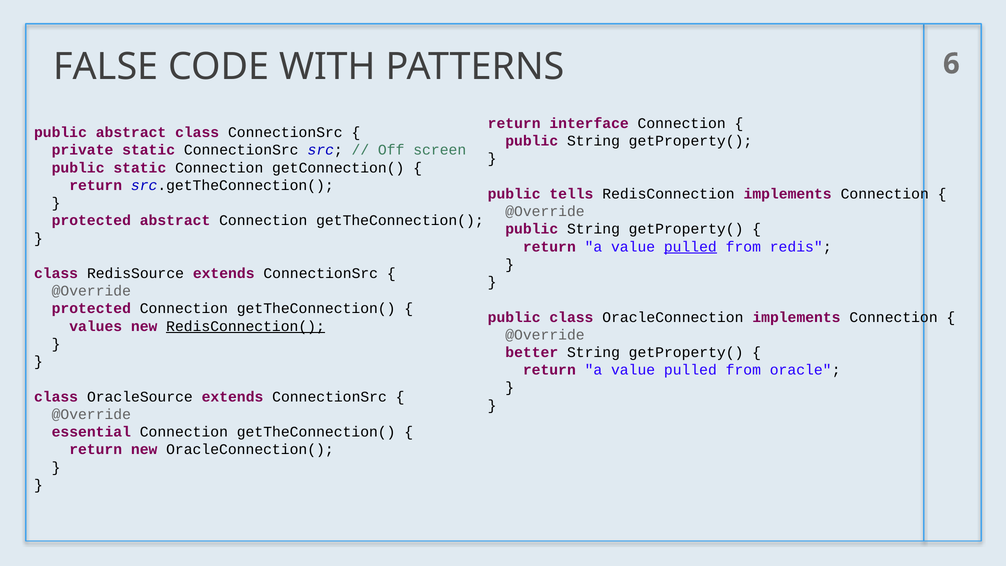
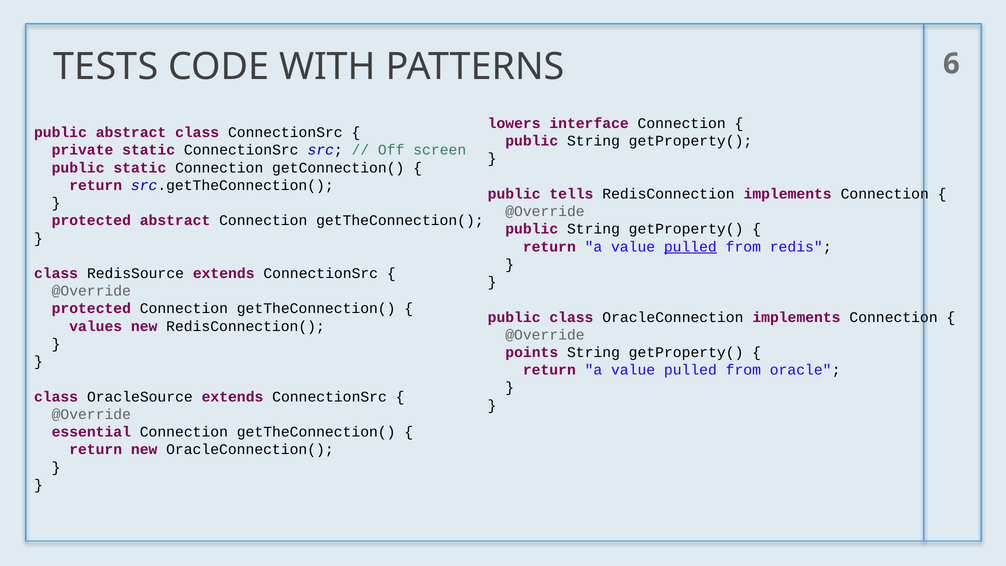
FALSE: FALSE -> TESTS (106, 67)
return: return -> lowers (514, 123)
RedisConnection( underline: present -> none (246, 326)
better: better -> points (532, 352)
